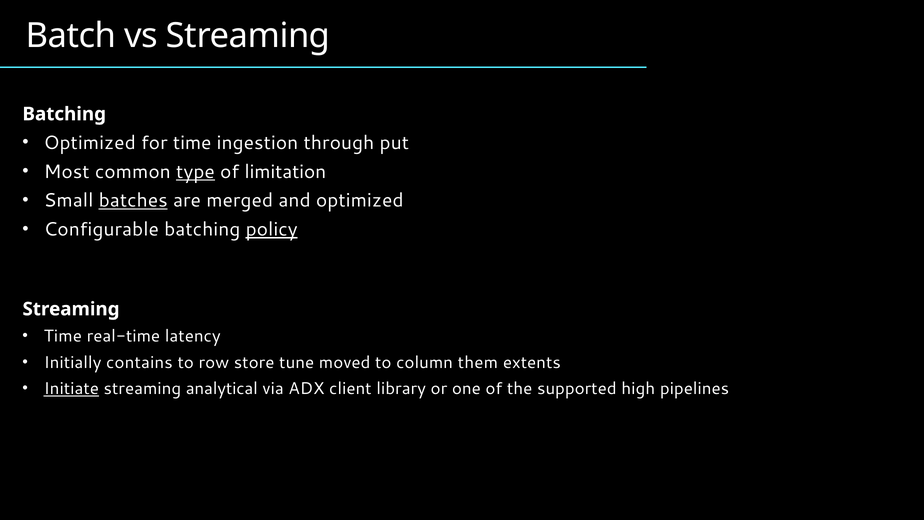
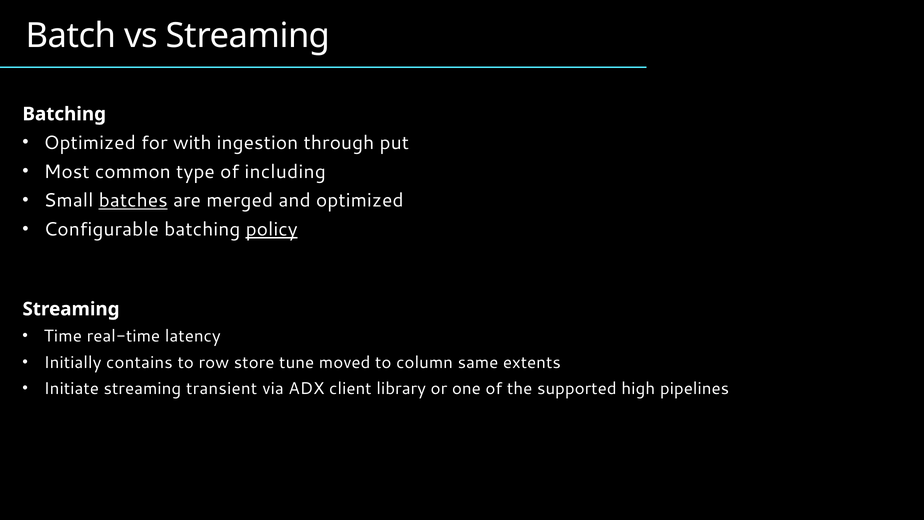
for time: time -> with (192, 143)
type underline: present -> none (195, 172)
limitation: limitation -> including (285, 172)
them: them -> same (478, 362)
Initiate underline: present -> none (71, 388)
analytical: analytical -> transient (222, 388)
